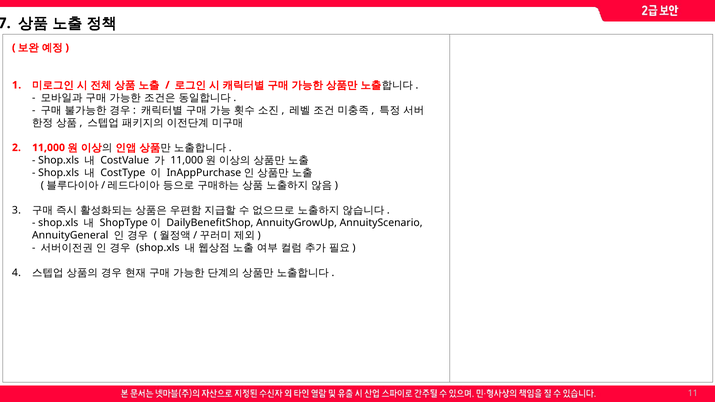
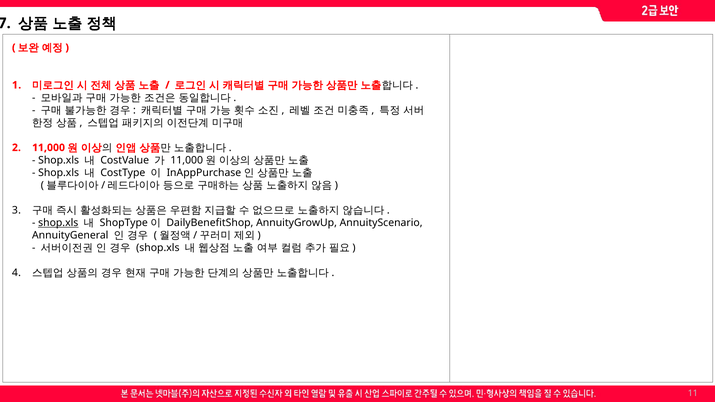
shop.xls underline: none -> present (58, 223)
